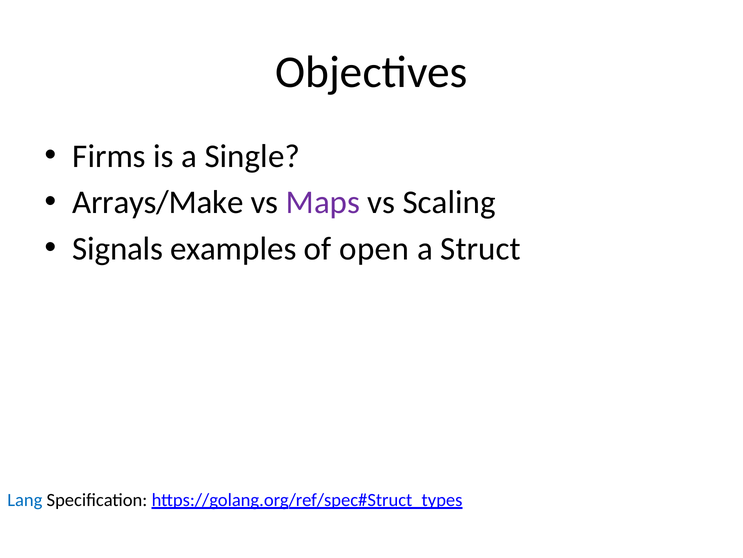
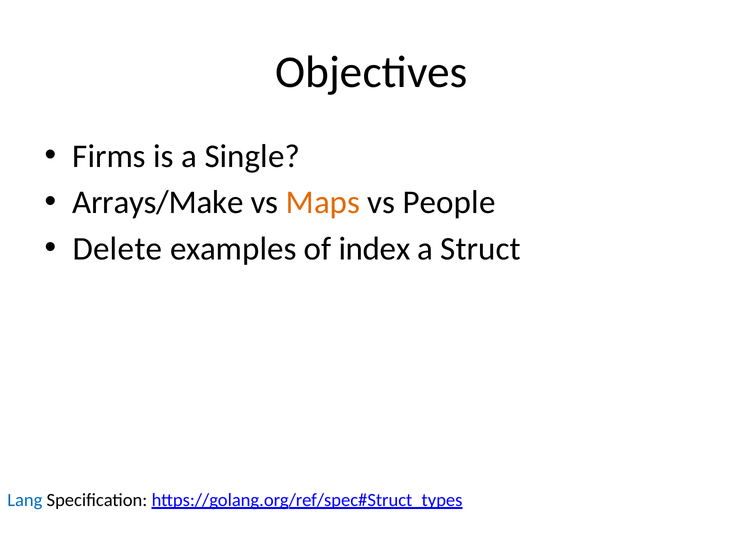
Maps colour: purple -> orange (323, 202)
Scaling: Scaling -> People (449, 202)
Signals: Signals -> Delete (118, 248)
open: open -> index (374, 248)
